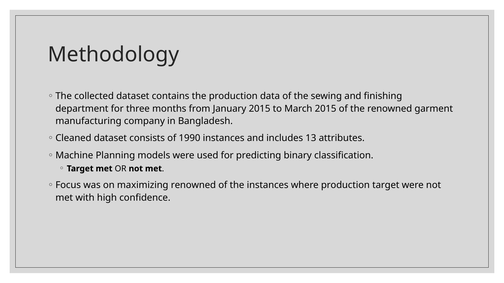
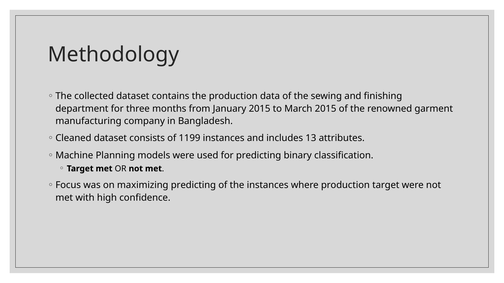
1990: 1990 -> 1199 (190, 138)
maximizing renowned: renowned -> predicting (193, 186)
